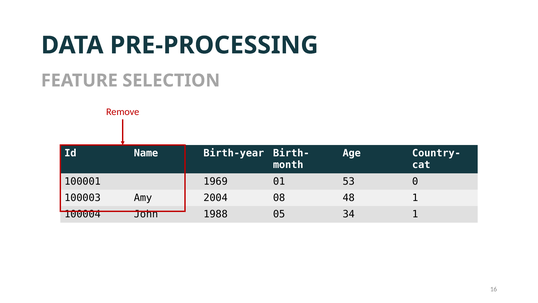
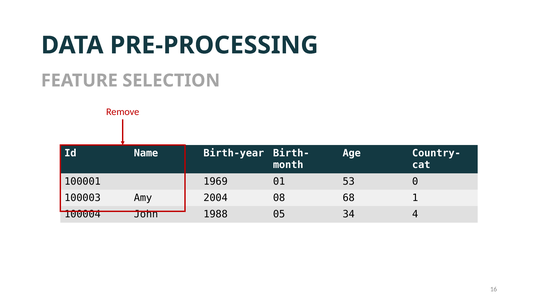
48: 48 -> 68 (349, 198)
34 1: 1 -> 4 (415, 214)
